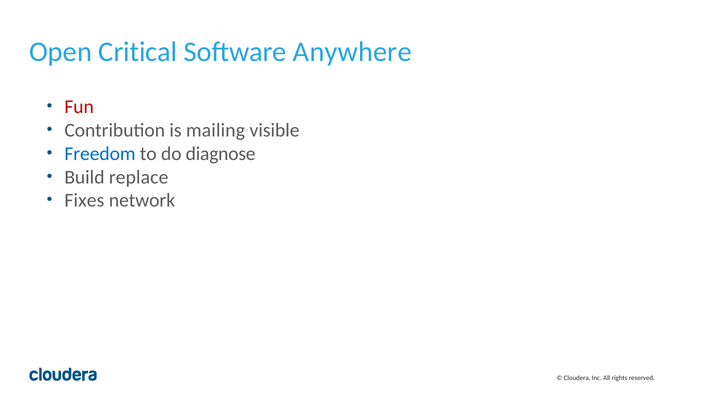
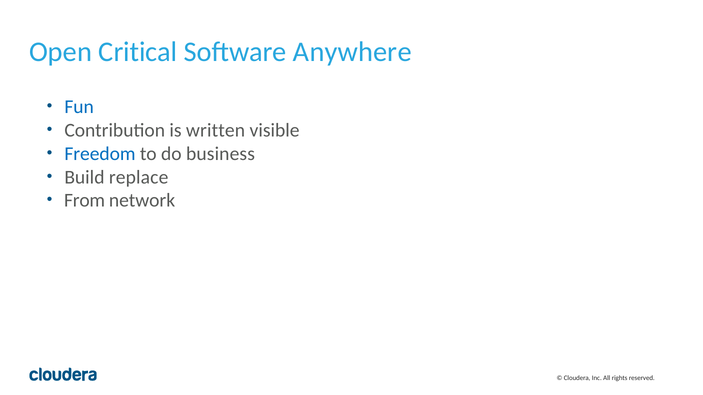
Fun colour: red -> blue (79, 107)
mailing: mailing -> written (216, 130)
diagnose: diagnose -> business (220, 154)
Fixes: Fixes -> From (85, 201)
